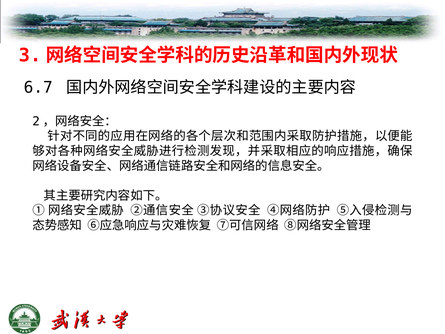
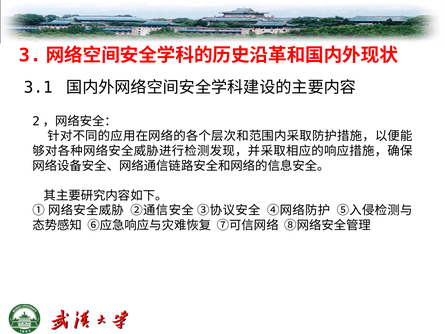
6.7: 6.7 -> 3.1 (38, 87)
